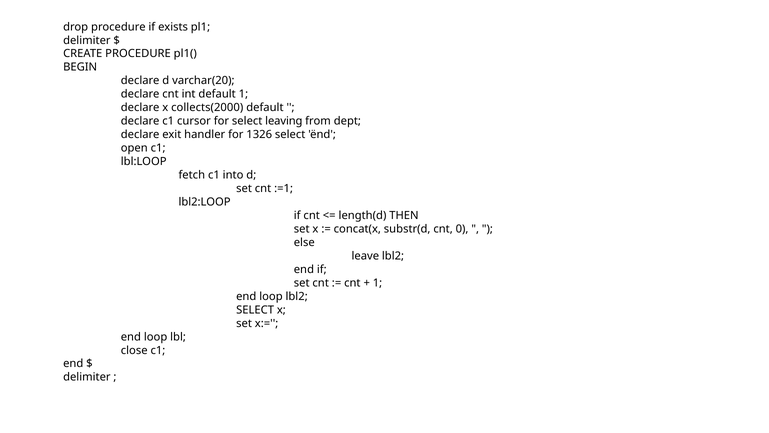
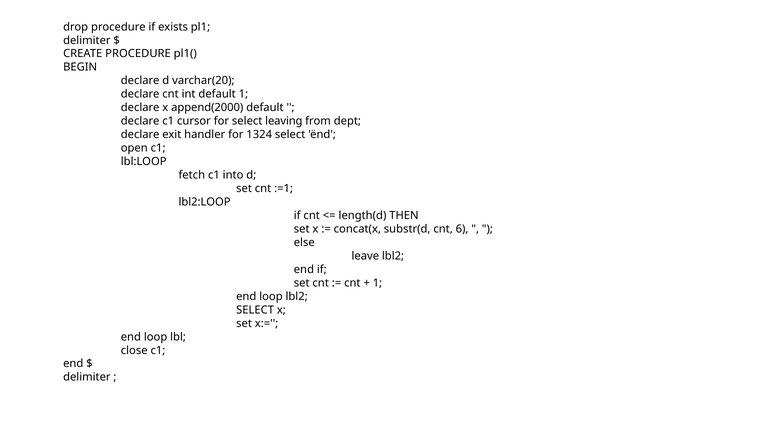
collects(2000: collects(2000 -> append(2000 (207, 108)
1326: 1326 -> 1324 (259, 135)
0: 0 -> 6 (462, 229)
